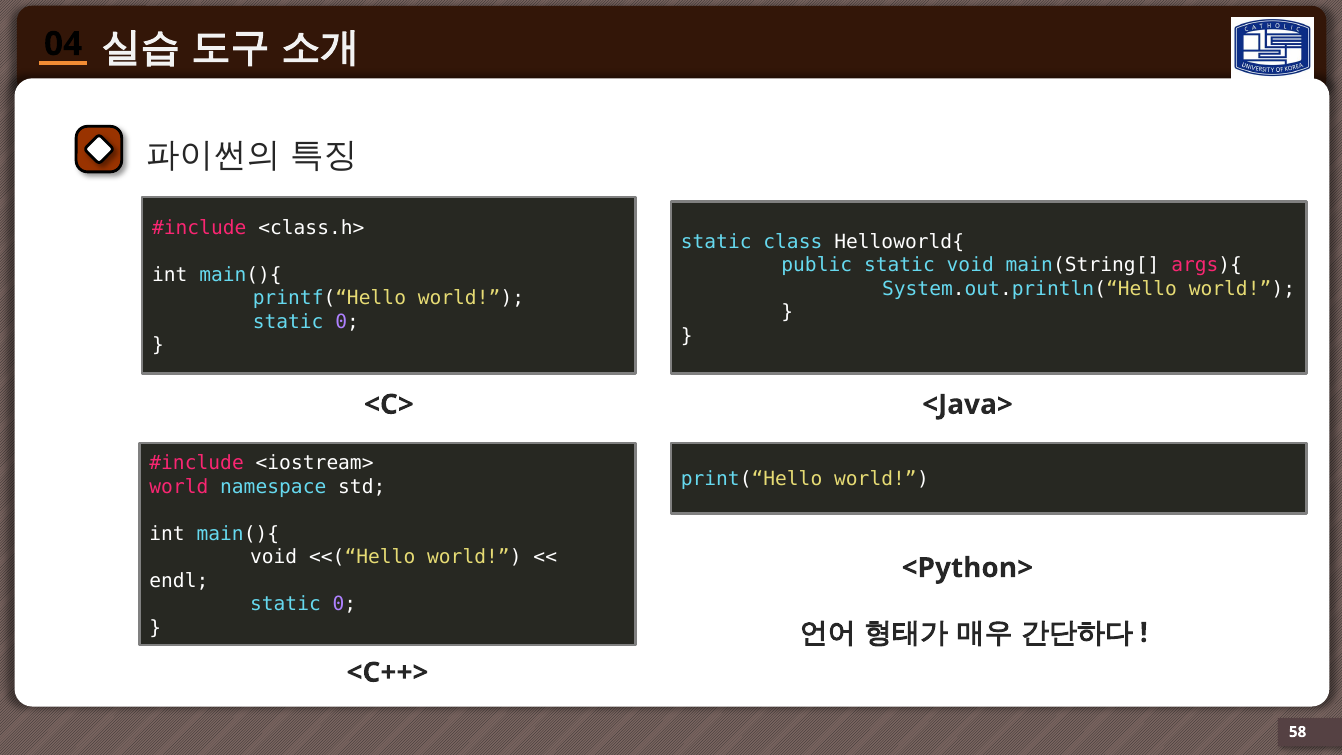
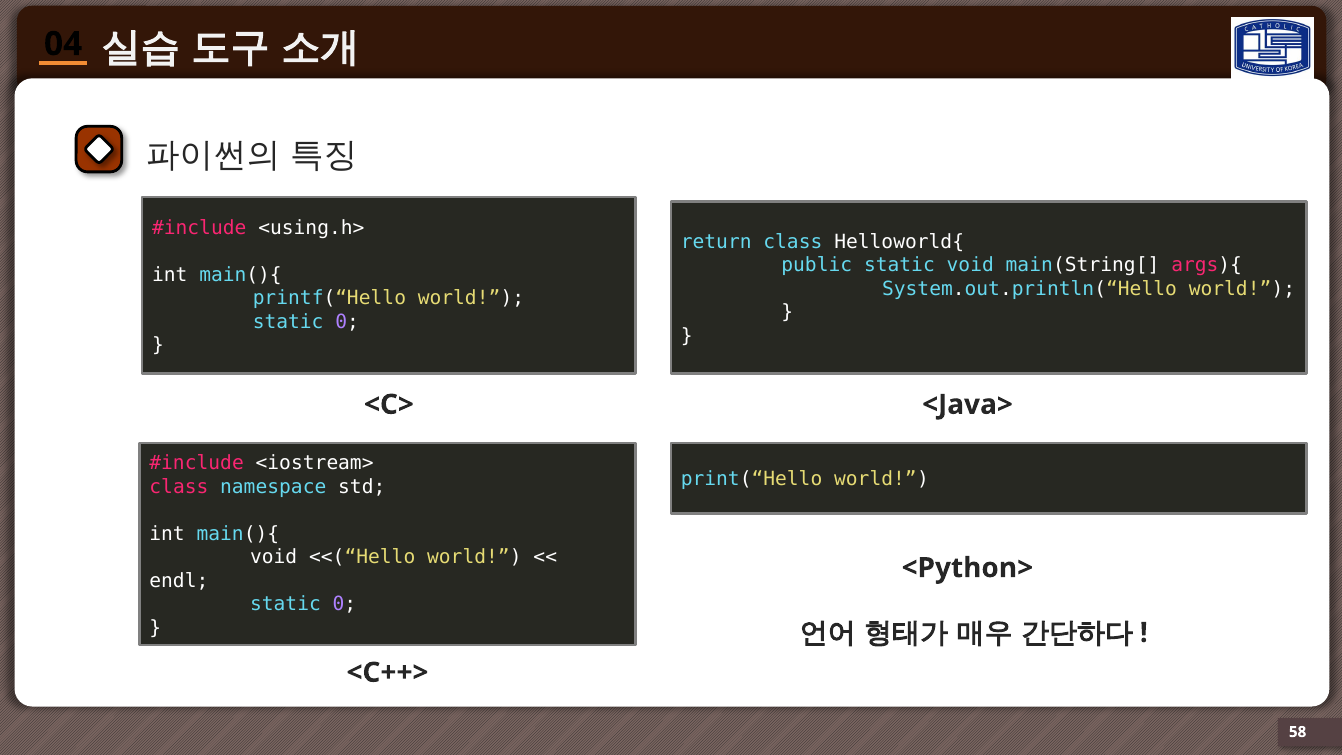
<class.h>: <class.h> -> <using.h> (311, 228)
static: static -> return (716, 242)
world: world -> class (179, 486)
